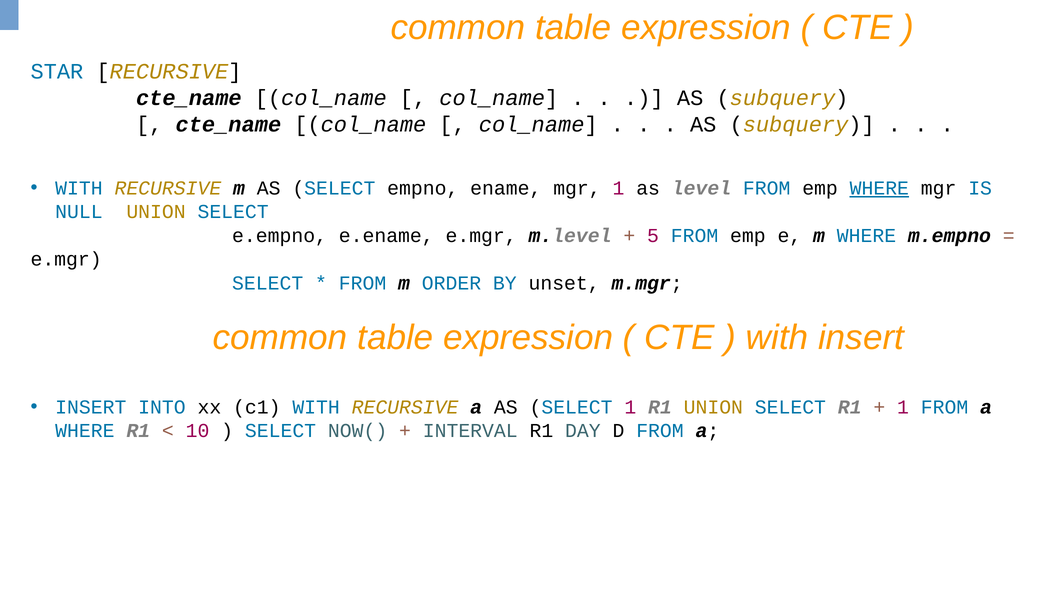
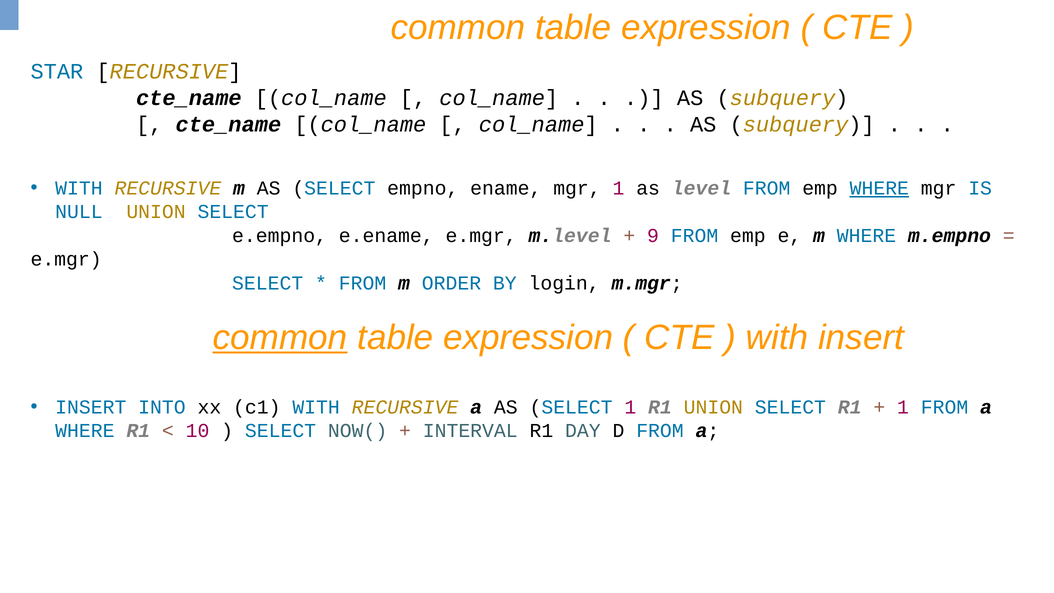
5: 5 -> 9 (653, 236)
unset: unset -> login (564, 283)
common underline: none -> present (280, 337)
